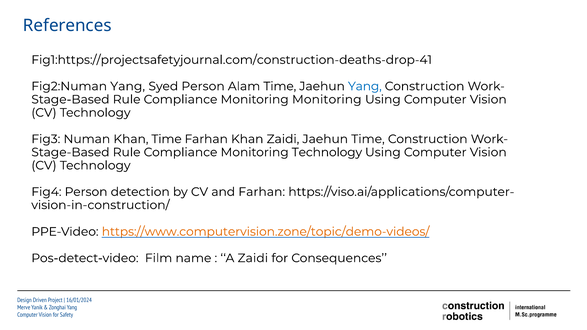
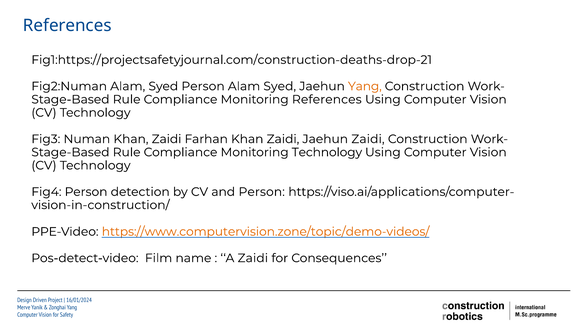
Fig1:https://projectsafetyjournal.com/construction-deaths-drop-41: Fig1:https://projectsafetyjournal.com/construction-deaths-drop-41 -> Fig1:https://projectsafetyjournal.com/construction-deaths-drop-21 (232, 60)
Fig2:Numan Yang: Yang -> Alam (128, 86)
Time: Time -> Syed (280, 86)
Yang colour: blue -> orange (365, 86)
Monitoring Monitoring: Monitoring -> References (327, 100)
Numan Khan Time: Time -> Zaidi (167, 139)
Jaehun Time: Time -> Zaidi (368, 139)
and Farhan: Farhan -> Person (262, 192)
